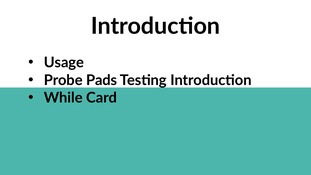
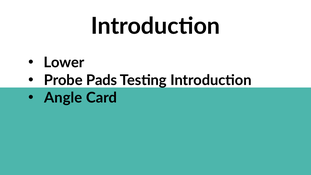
Usage: Usage -> Lower (64, 63)
While: While -> Angle (63, 98)
